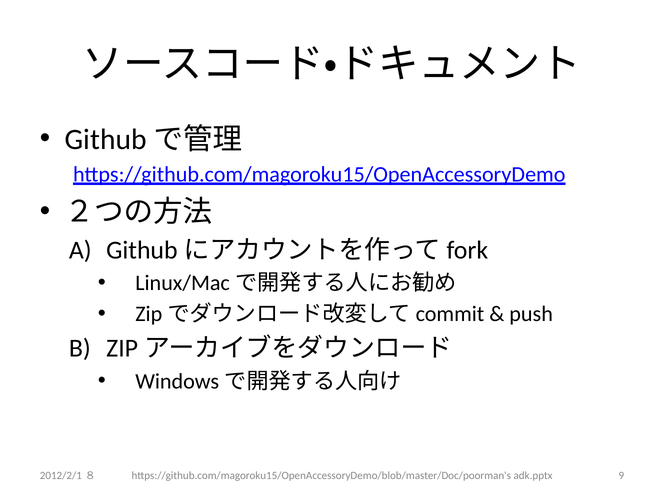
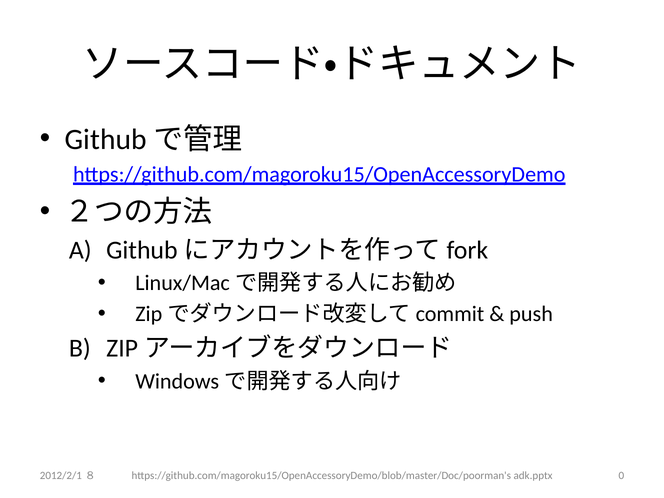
9: 9 -> 0 (621, 475)
